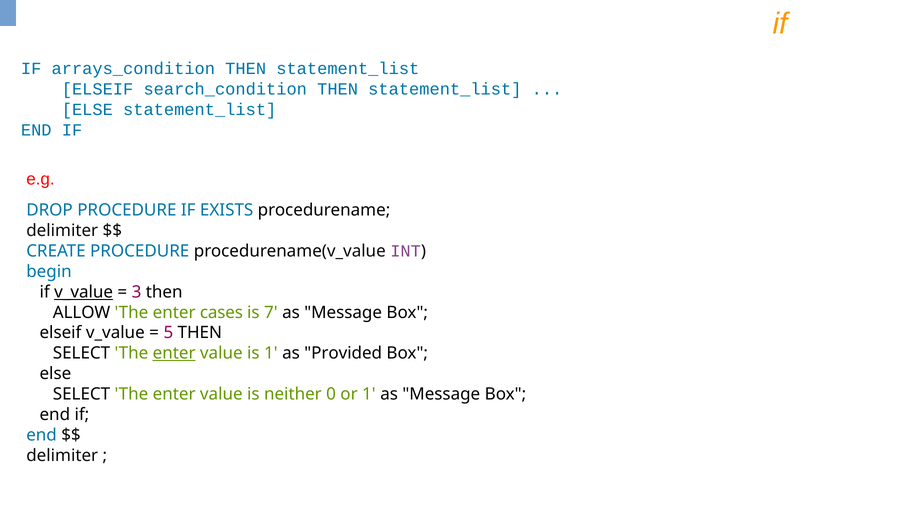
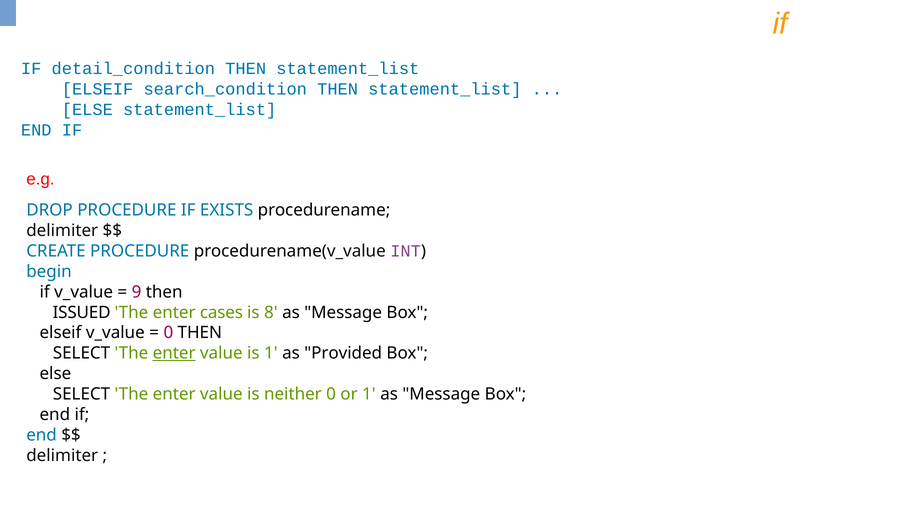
arrays_condition: arrays_condition -> detail_condition (133, 69)
v_value underline: present -> none (84, 292)
3: 3 -> 9 (137, 292)
ALLOW: ALLOW -> ISSUED (82, 312)
7: 7 -> 8 (271, 312)
5: 5 -> 0 (168, 333)
